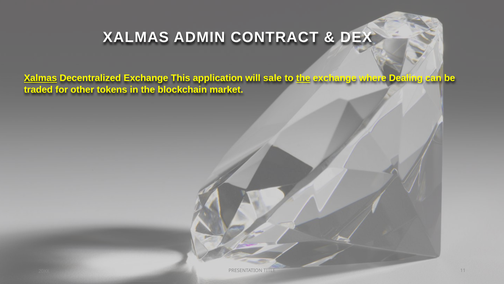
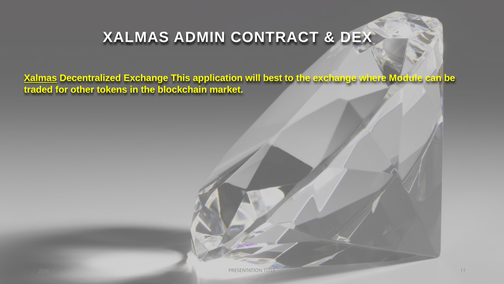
sale: sale -> best (273, 78)
the underline: present -> none (303, 78)
Dealing: Dealing -> Module (406, 78)
